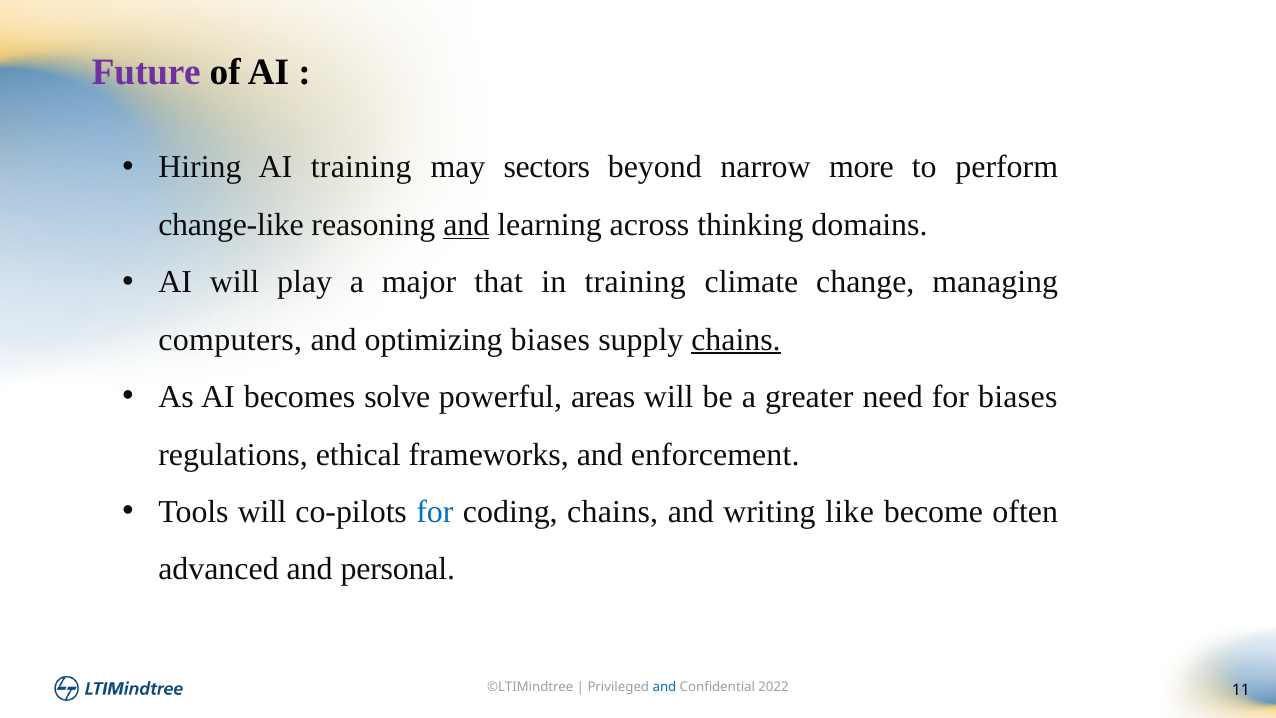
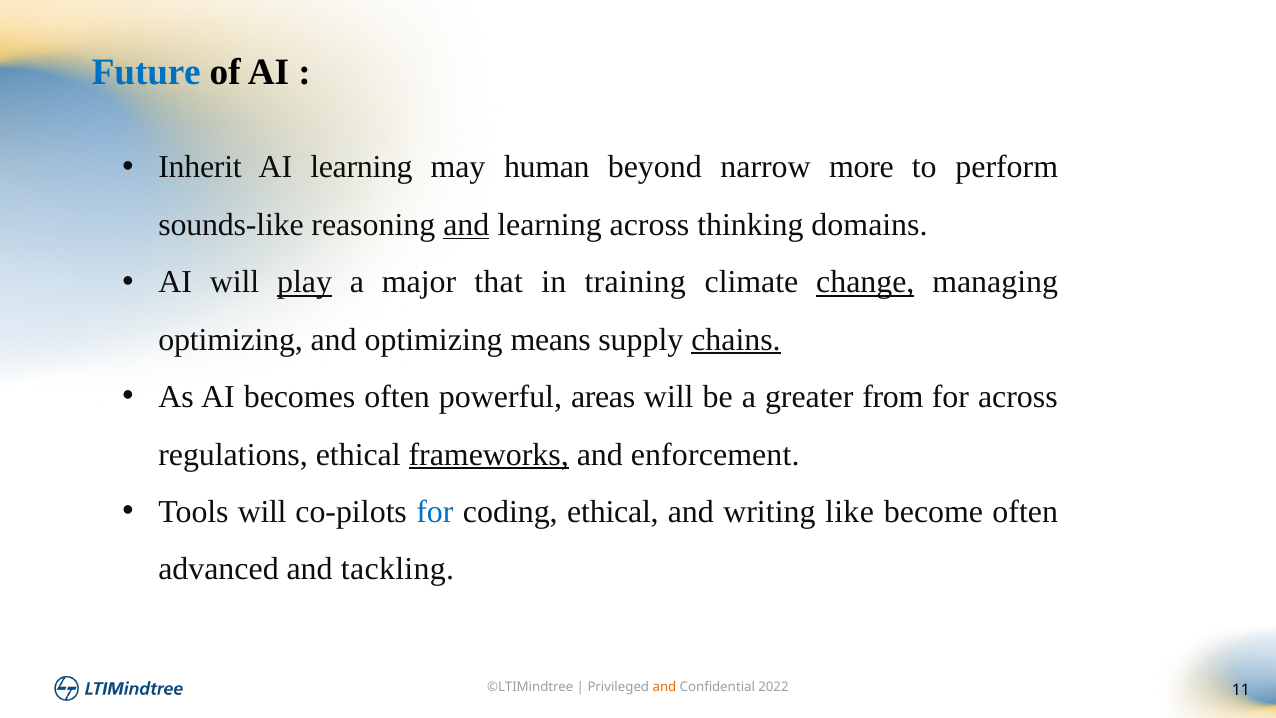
Future colour: purple -> blue (146, 72)
Hiring: Hiring -> Inherit (200, 167)
AI training: training -> learning (362, 167)
sectors: sectors -> human (547, 167)
change-like: change-like -> sounds-like (231, 225)
play underline: none -> present (305, 282)
change underline: none -> present (865, 282)
computers: computers -> optimizing (231, 340)
optimizing biases: biases -> means (551, 340)
becomes solve: solve -> often (397, 397)
need: need -> from (893, 397)
for biases: biases -> across (1018, 397)
frameworks underline: none -> present (489, 454)
coding chains: chains -> ethical (613, 512)
personal: personal -> tackling (398, 569)
and colour: blue -> orange (665, 687)
